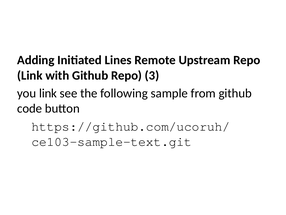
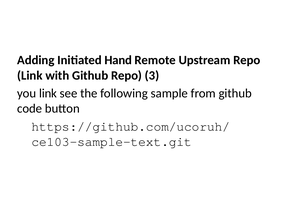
Lines: Lines -> Hand (118, 60)
